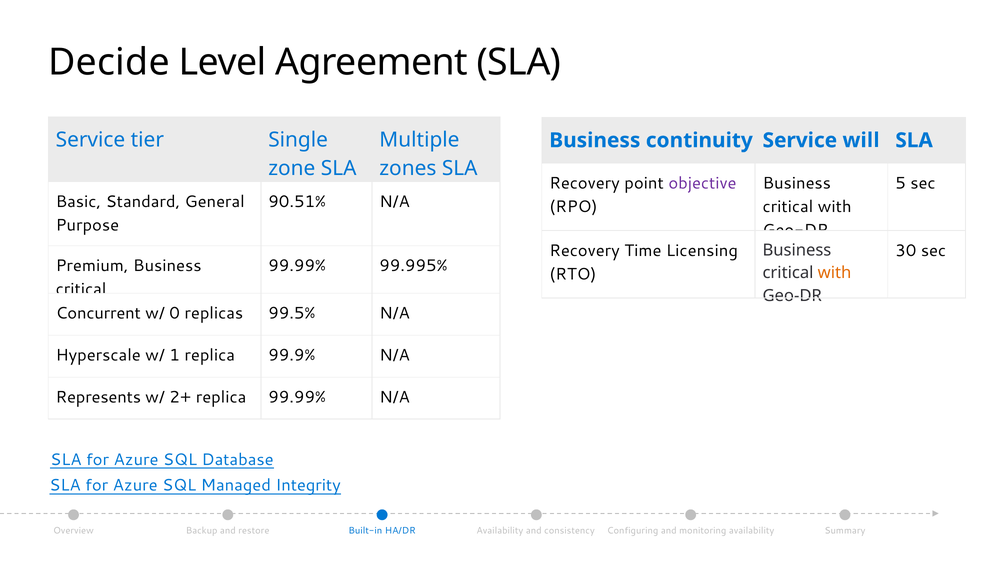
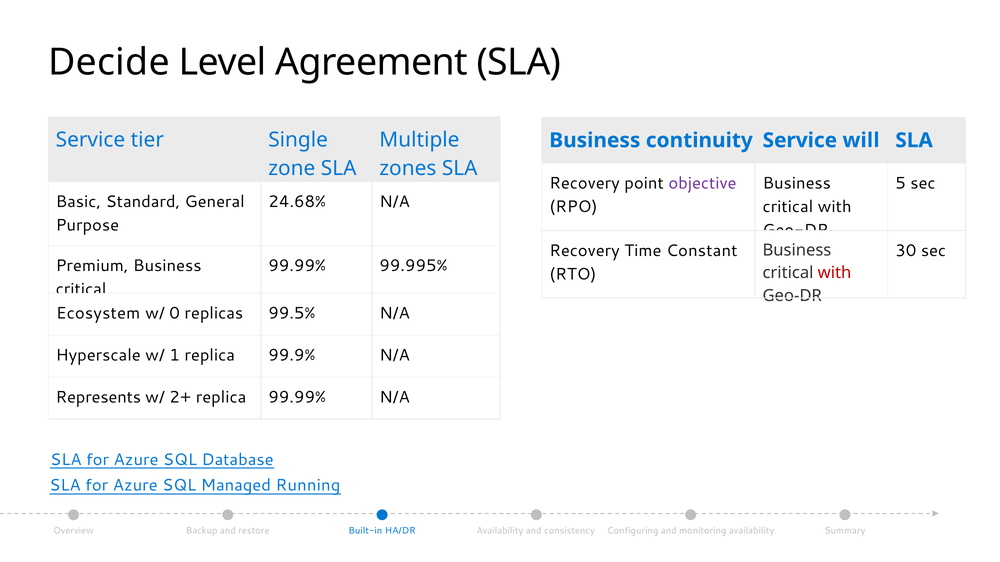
90.51%: 90.51% -> 24.68% (297, 202)
Licensing: Licensing -> Constant (702, 251)
with colour: orange -> red (835, 273)
Concurrent: Concurrent -> Ecosystem (98, 314)
Integrity: Integrity -> Running (308, 486)
